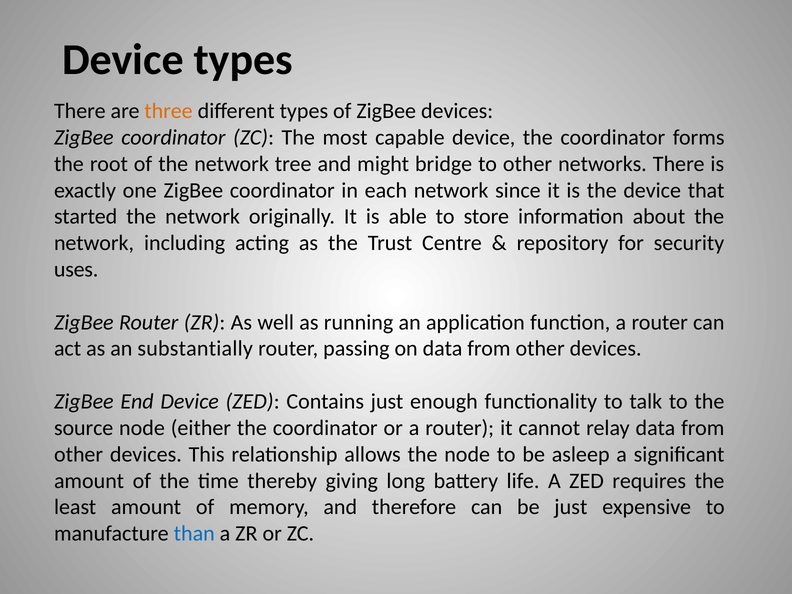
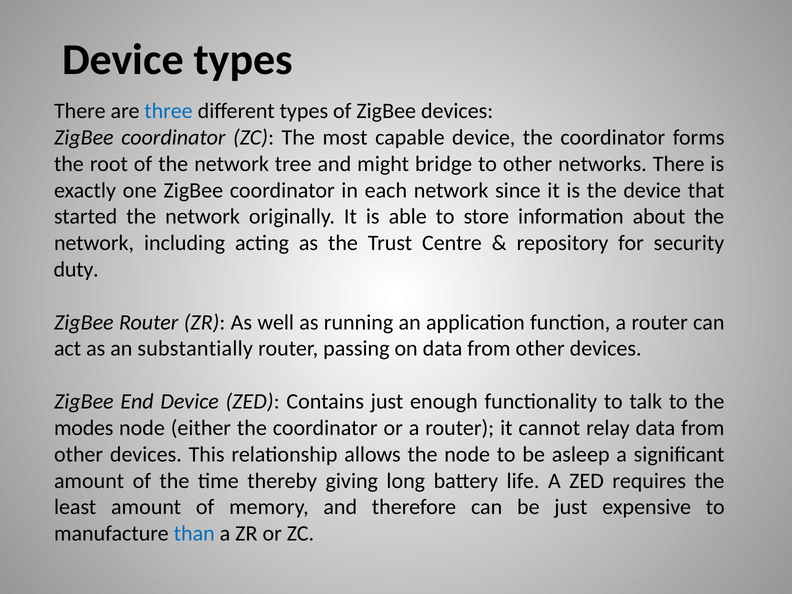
three colour: orange -> blue (169, 111)
uses: uses -> duty (76, 269)
source: source -> modes (84, 428)
